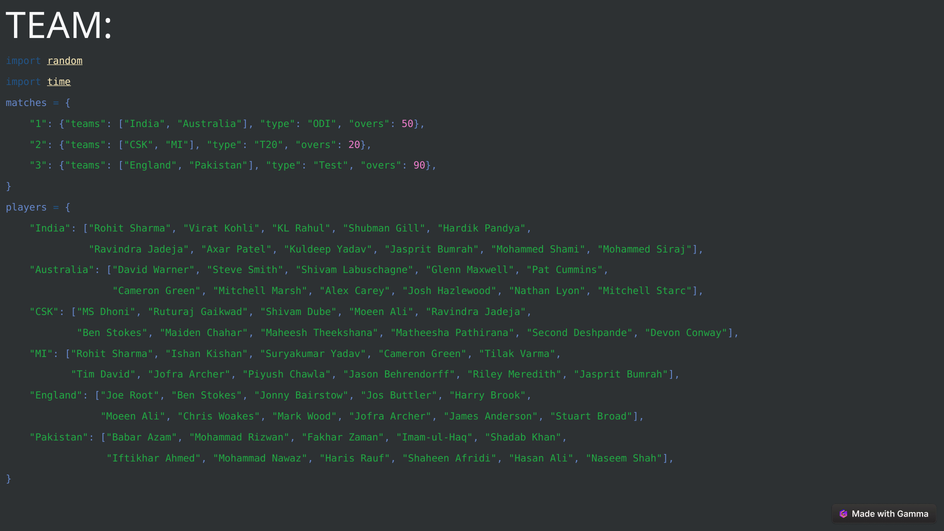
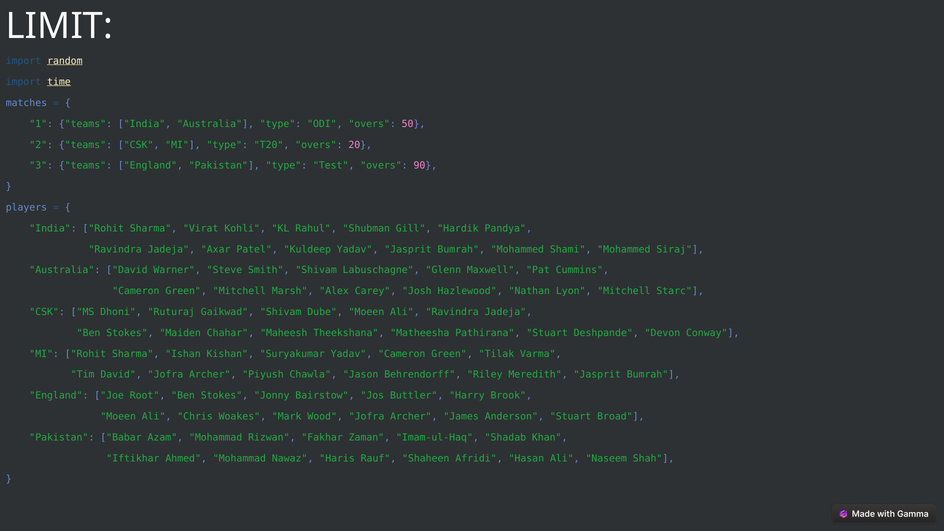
TEAM: TEAM -> LIMIT (59, 26)
Pathirana Second: Second -> Stuart (547, 333)
